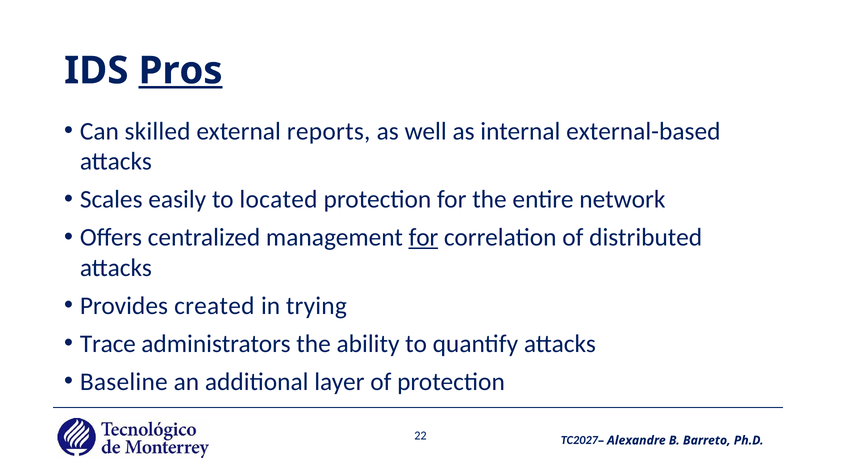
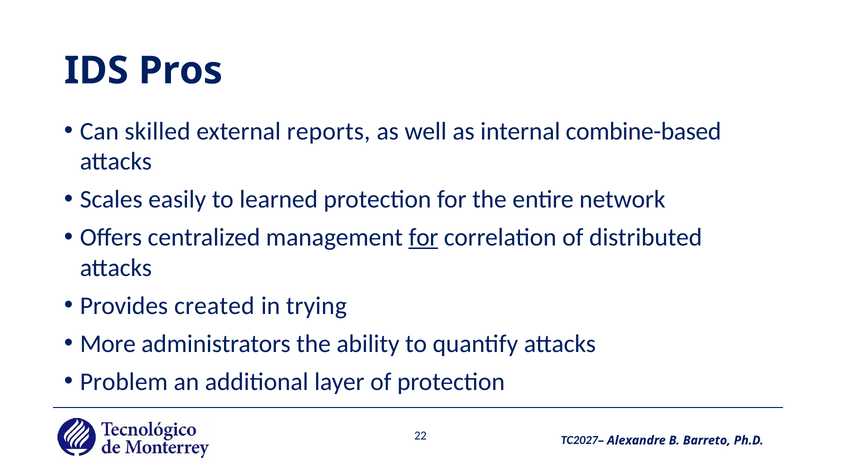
Pros underline: present -> none (181, 71)
external-based: external-based -> combine-based (643, 131)
located: located -> learned (279, 200)
Trace: Trace -> More (108, 344)
Baseline: Baseline -> Problem (124, 382)
